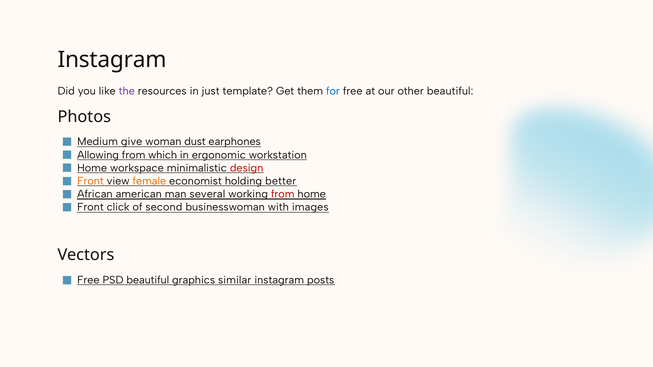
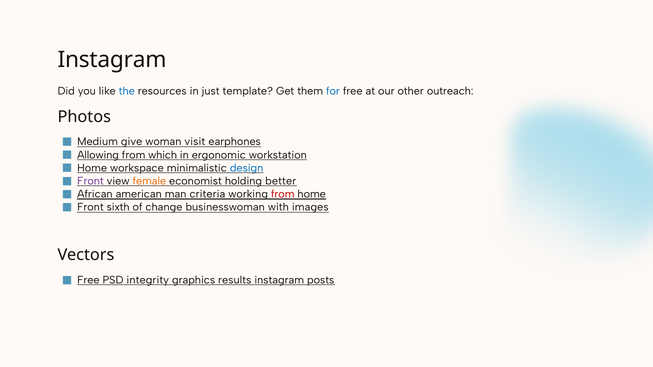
the colour: purple -> blue (127, 91)
other beautiful: beautiful -> outreach (450, 91)
dust: dust -> visit (195, 142)
design colour: red -> blue (247, 168)
Front colour: orange -> purple (90, 181)
several: several -> criteria (207, 194)
click: click -> sixth (118, 207)
second: second -> change (164, 207)
PSD beautiful: beautiful -> integrity (148, 280)
similar: similar -> results (235, 280)
